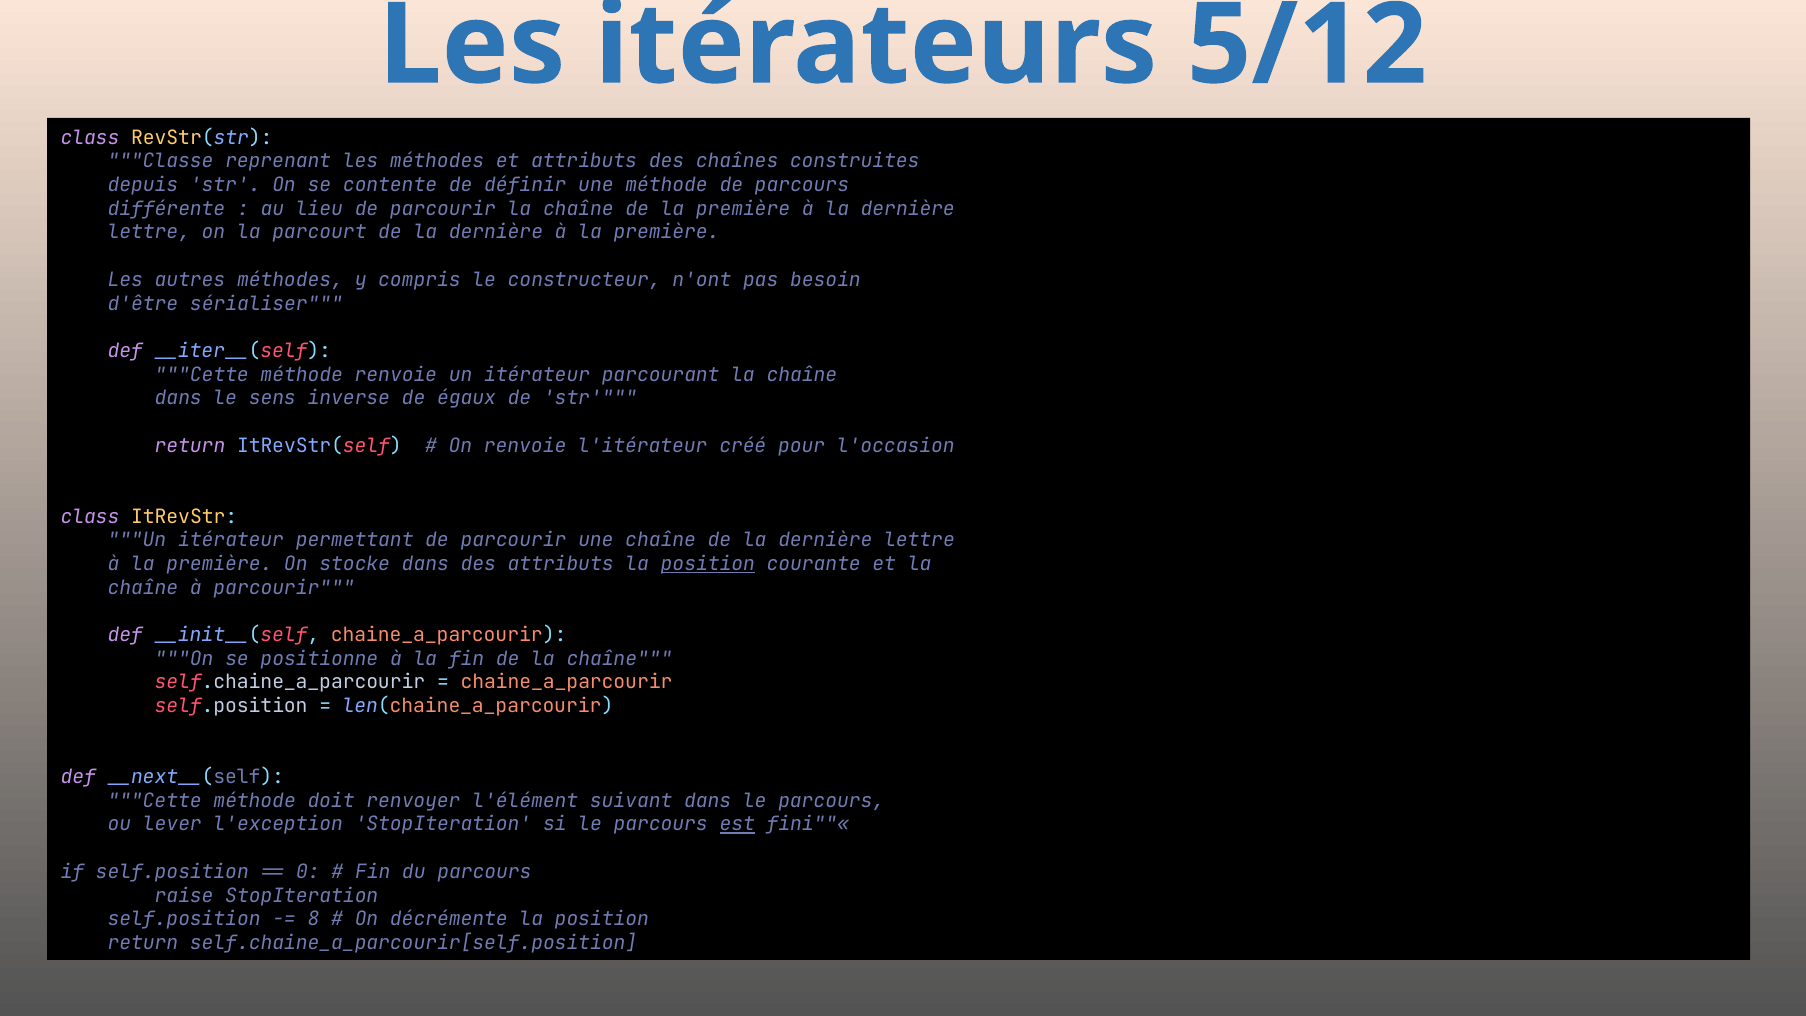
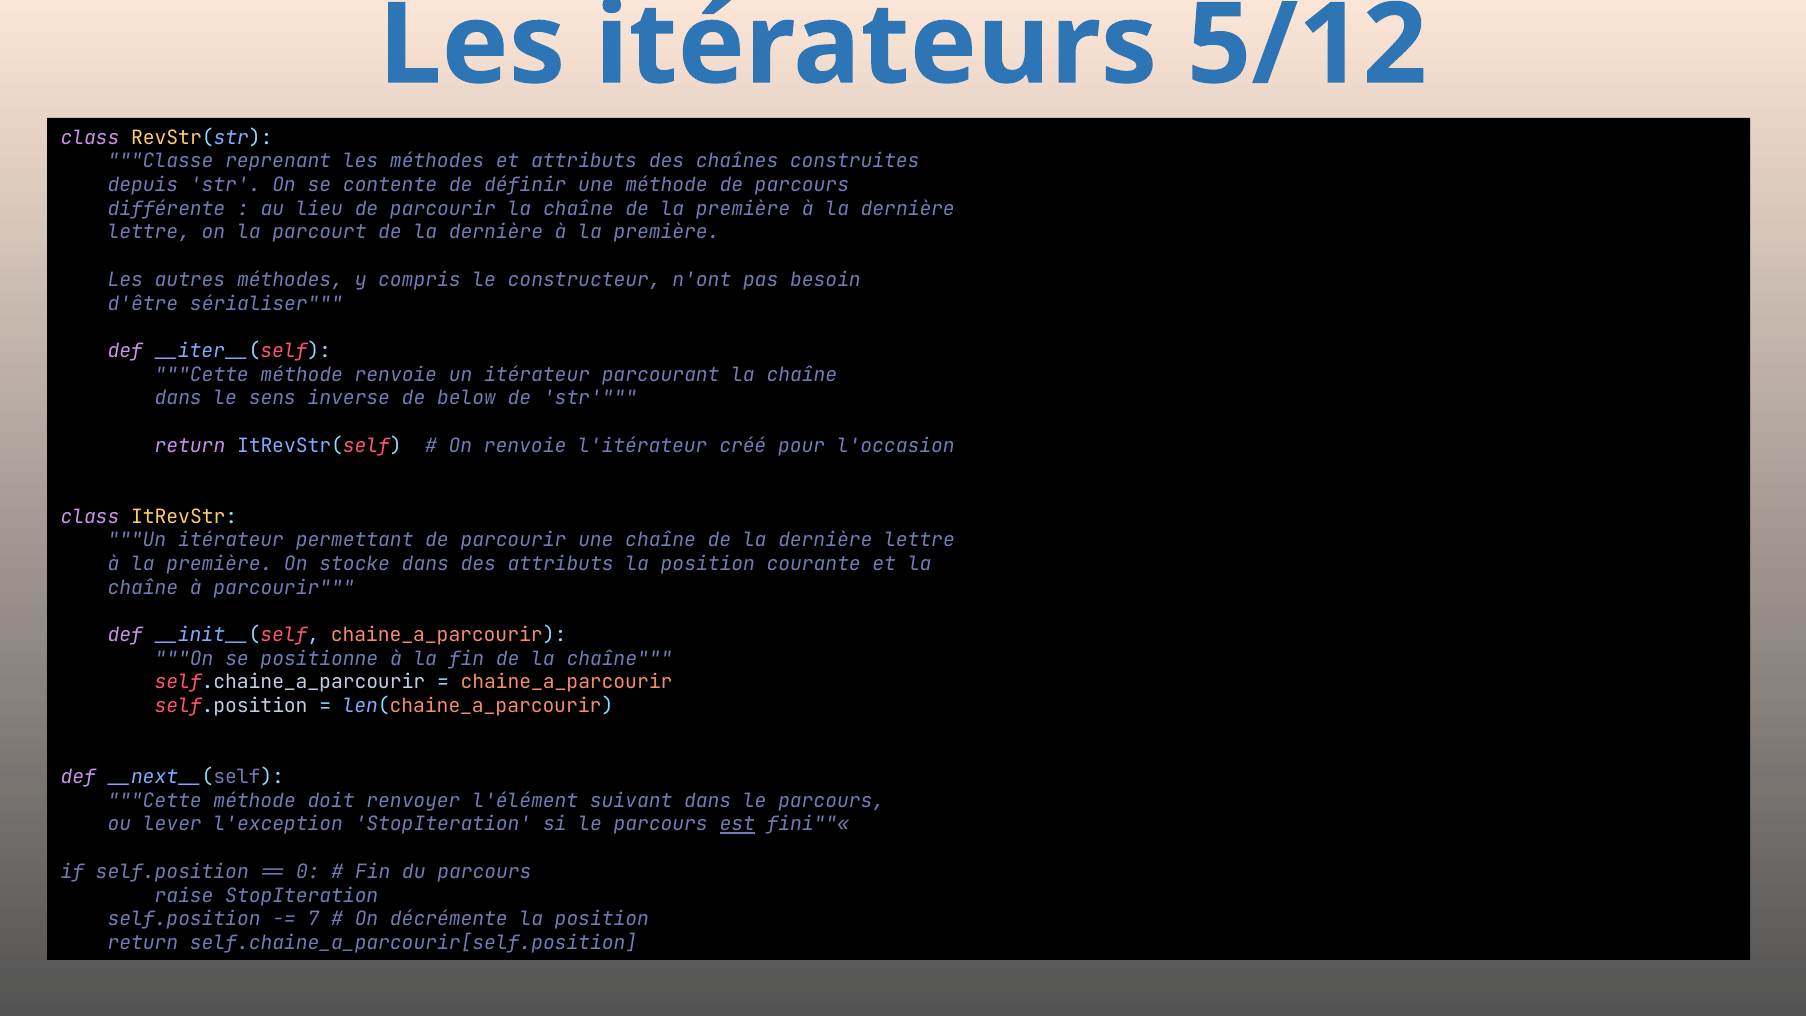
égaux: égaux -> below (467, 398)
position underline: present -> none (708, 564)
8: 8 -> 7 (314, 919)
